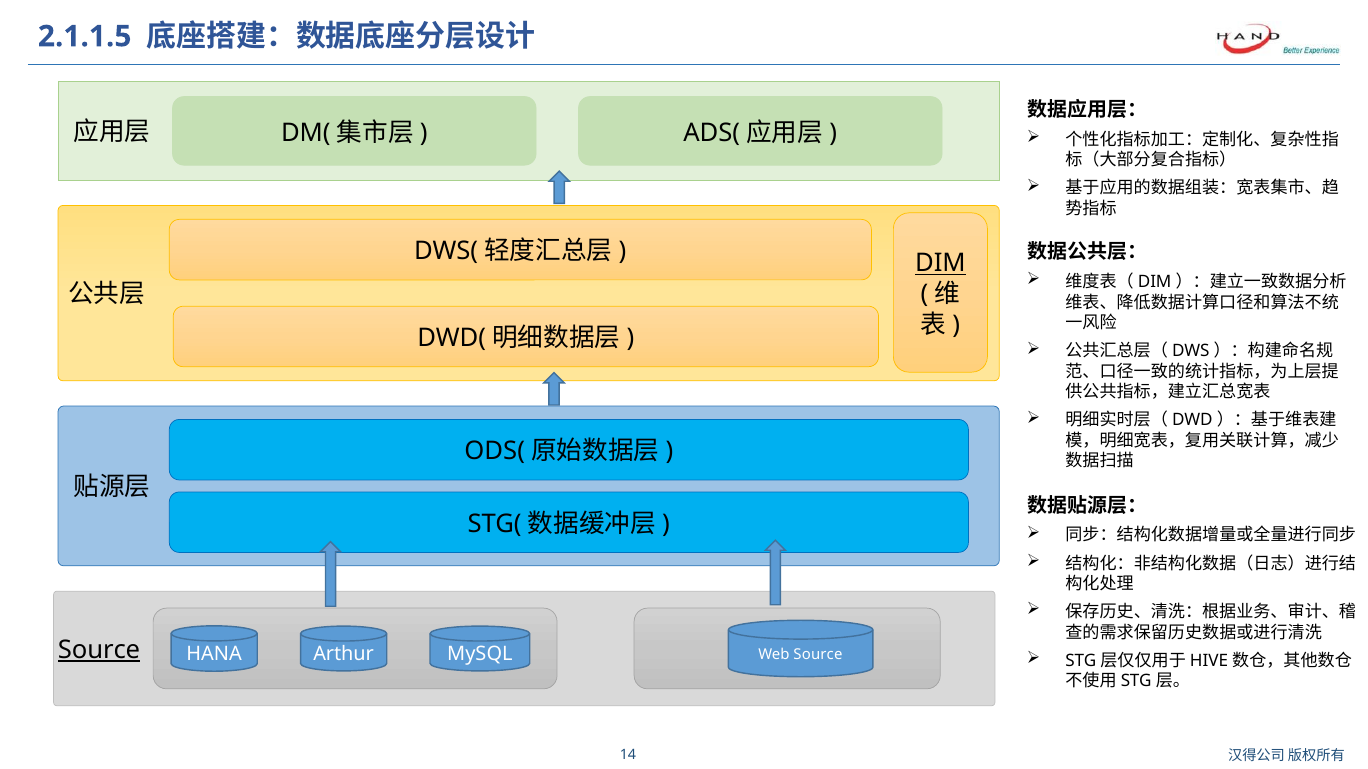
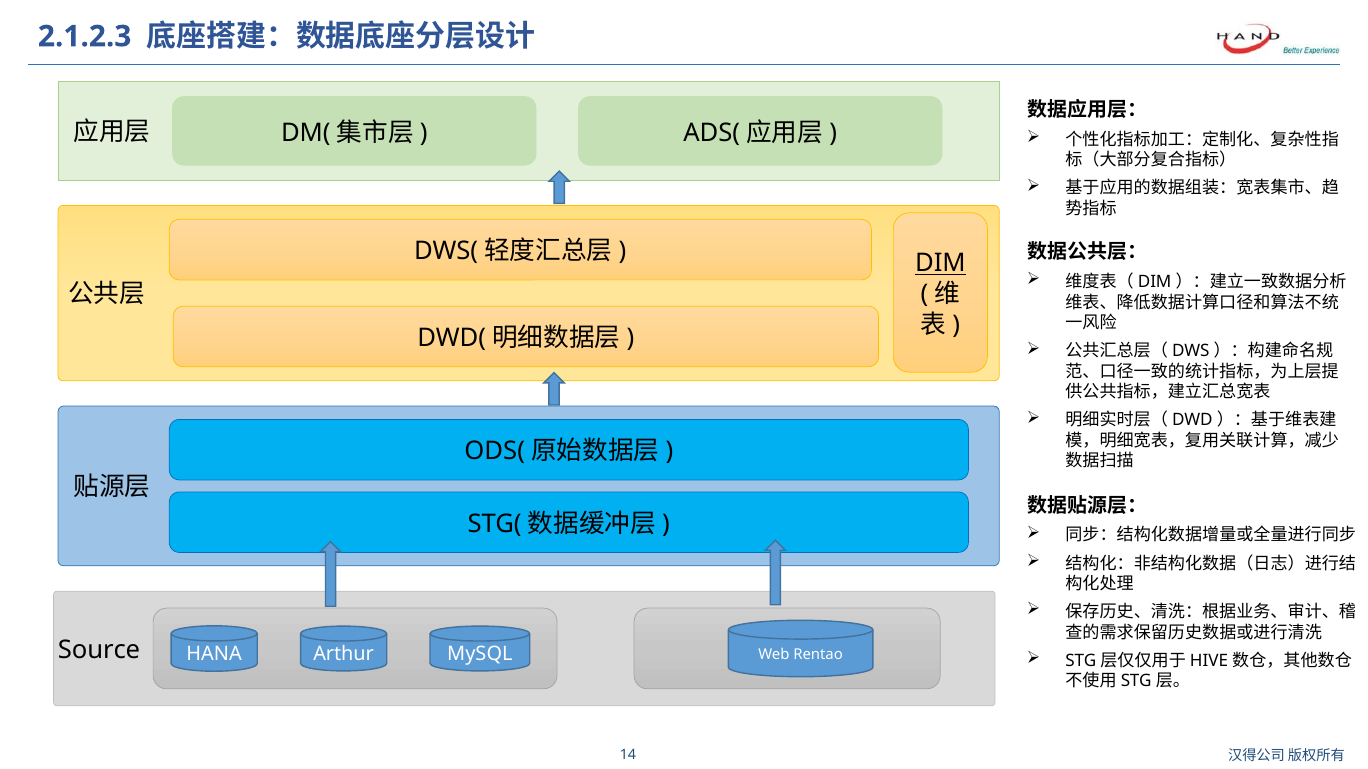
2.1.1.5: 2.1.1.5 -> 2.1.2.3 (85, 36)
Source underline: present -> none (99, 650)
Web Source: Source -> Rentao (818, 655)
